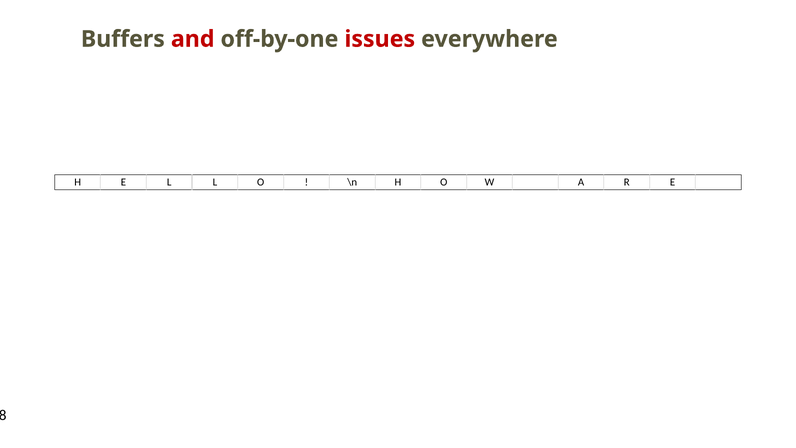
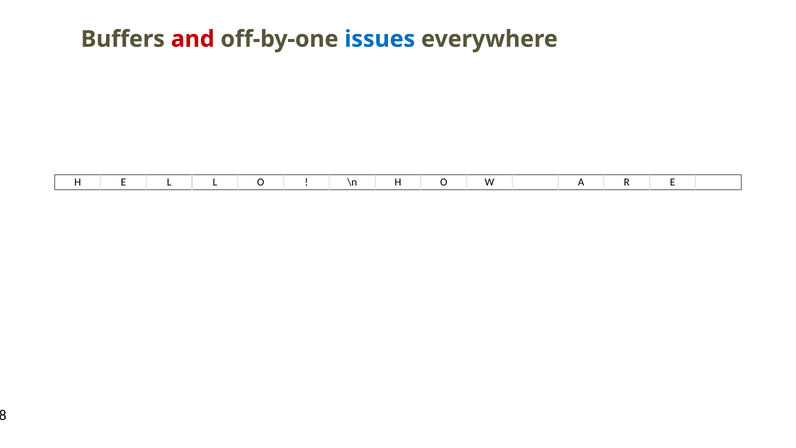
issues colour: red -> blue (380, 39)
